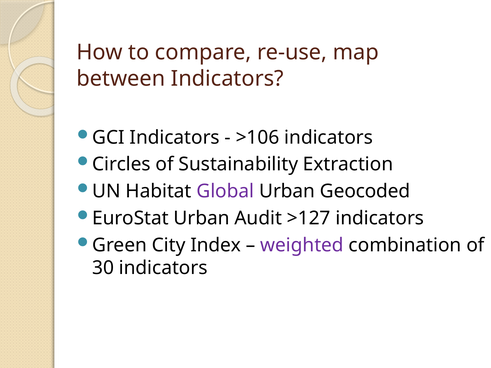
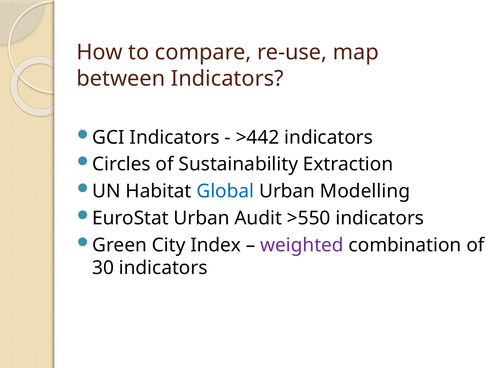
>106: >106 -> >442 (258, 137)
Global colour: purple -> blue (225, 191)
Geocoded: Geocoded -> Modelling (365, 191)
>127: >127 -> >550 (309, 218)
